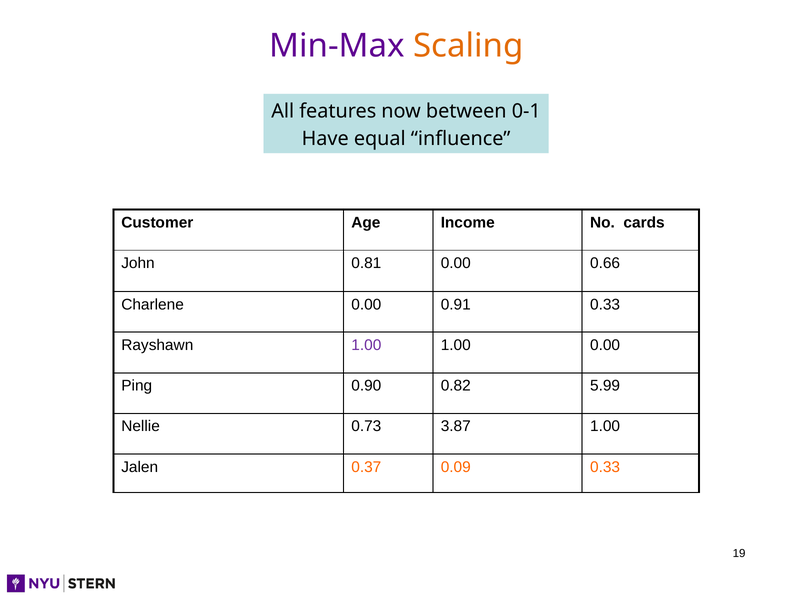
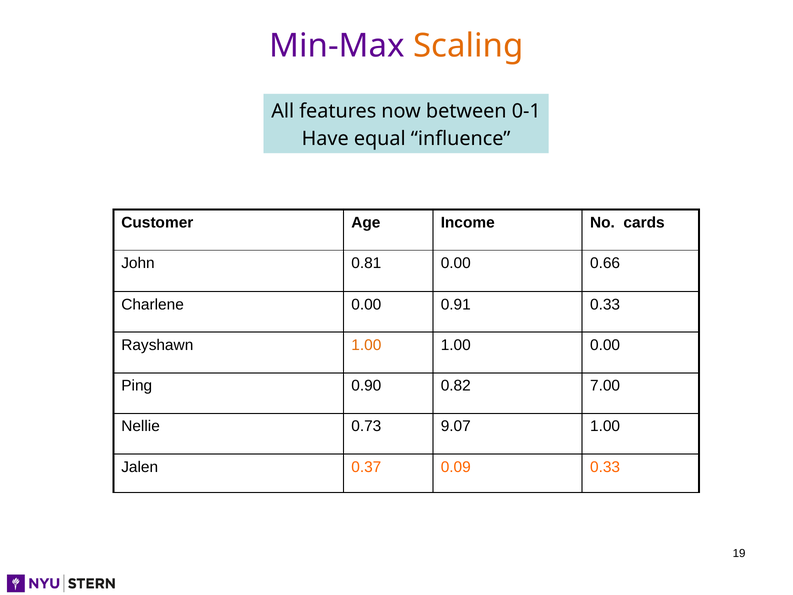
1.00 colour: purple -> orange (366, 345)
5.99: 5.99 -> 7.00 (605, 386)
3.87: 3.87 -> 9.07 (456, 426)
